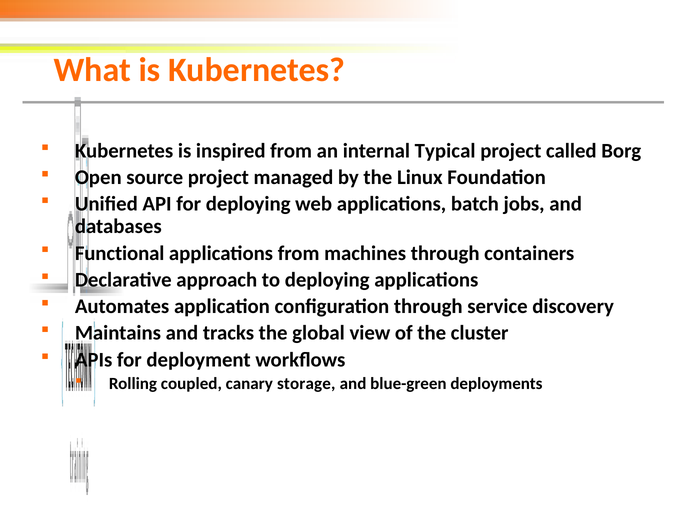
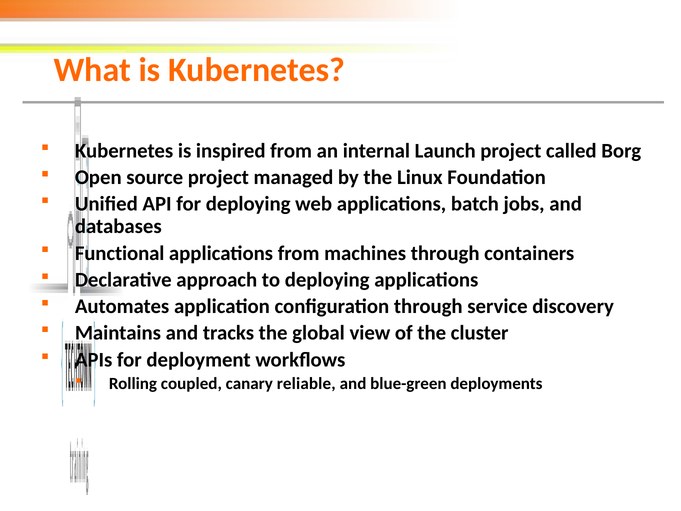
Typical: Typical -> Launch (445, 151)
storage: storage -> reliable (306, 383)
